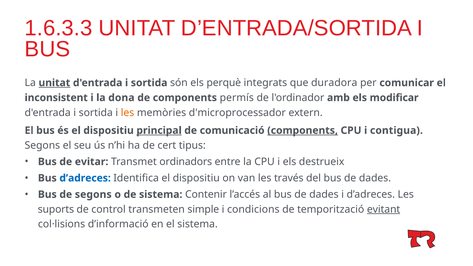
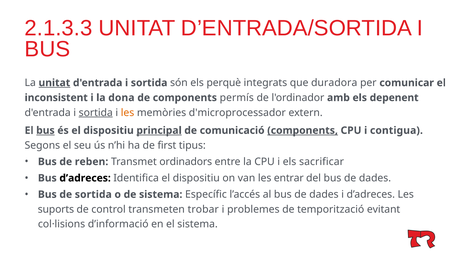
1.6.3.3: 1.6.3.3 -> 2.1.3.3 (59, 28)
modificar: modificar -> depenent (394, 98)
sortida underline: none -> present (96, 113)
bus underline: none -> present (45, 130)
cert: cert -> first (167, 145)
evitar: evitar -> reben (92, 162)
destrueix: destrueix -> sacrificar (322, 162)
d’adreces colour: blue -> black (85, 178)
través: través -> entrar (289, 178)
de segons: segons -> sortida (93, 194)
Contenir: Contenir -> Específic (206, 194)
simple: simple -> trobar (203, 209)
condicions: condicions -> problemes (253, 209)
evitant underline: present -> none (384, 209)
